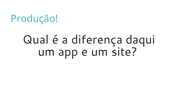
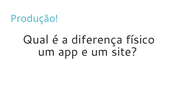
daqui: daqui -> físico (140, 40)
